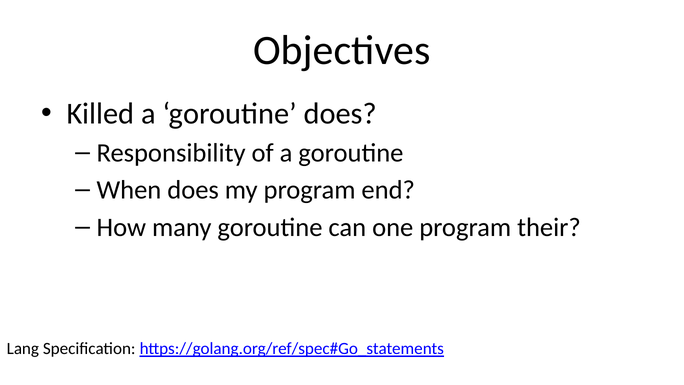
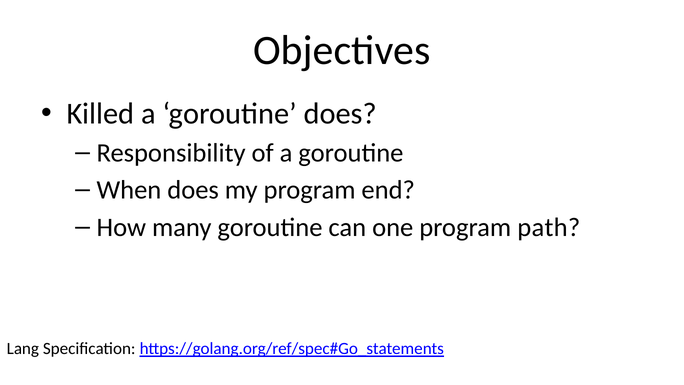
their: their -> path (549, 227)
